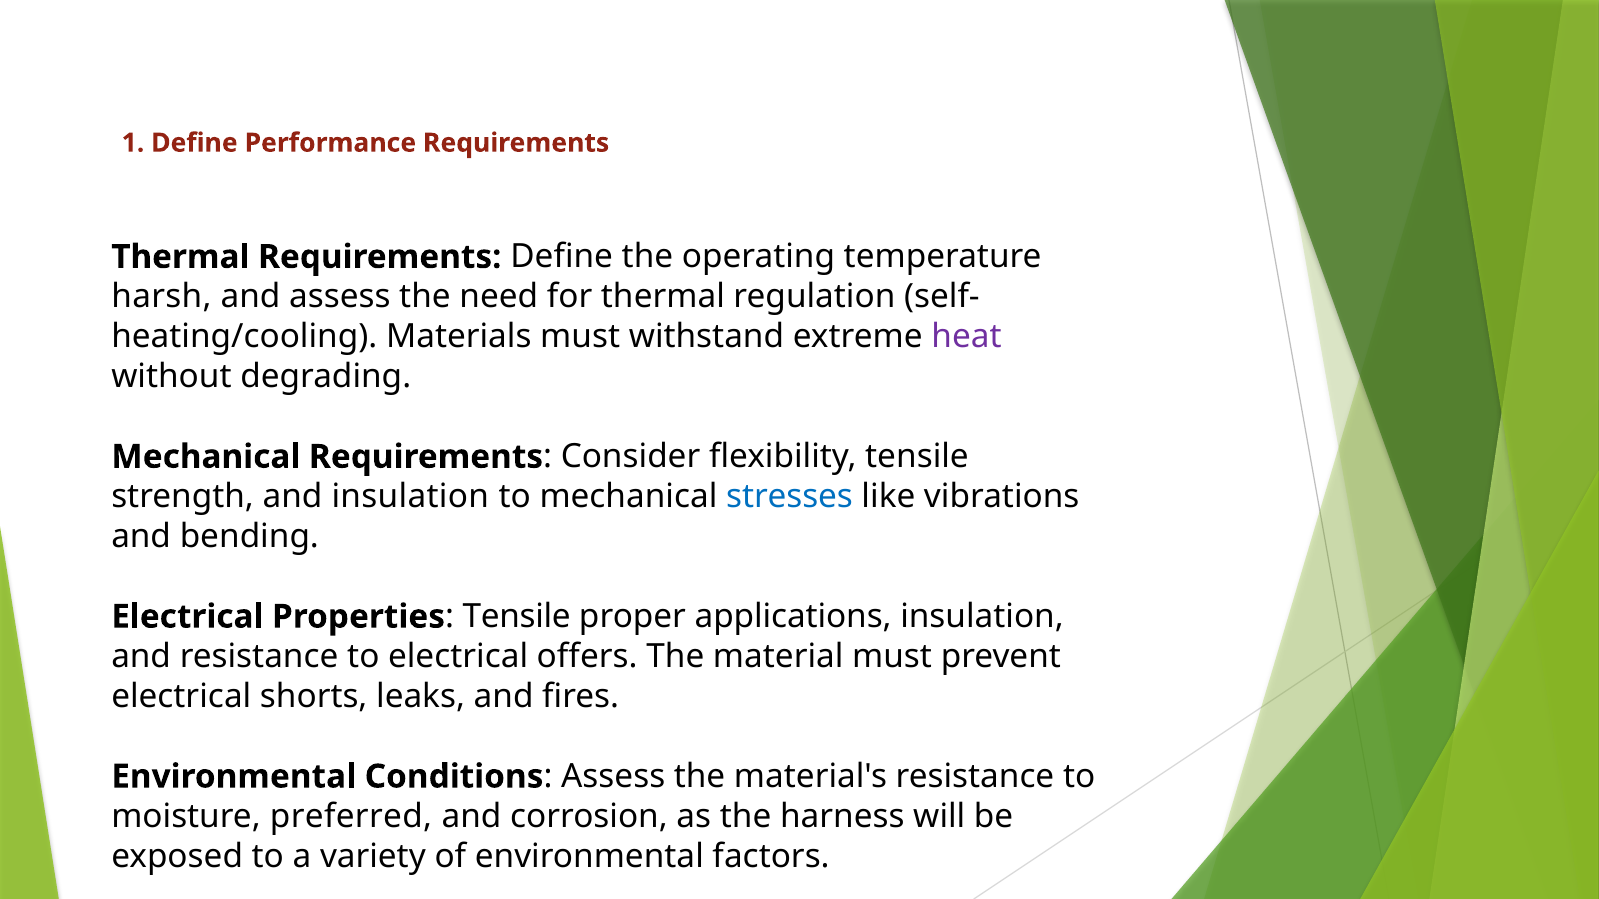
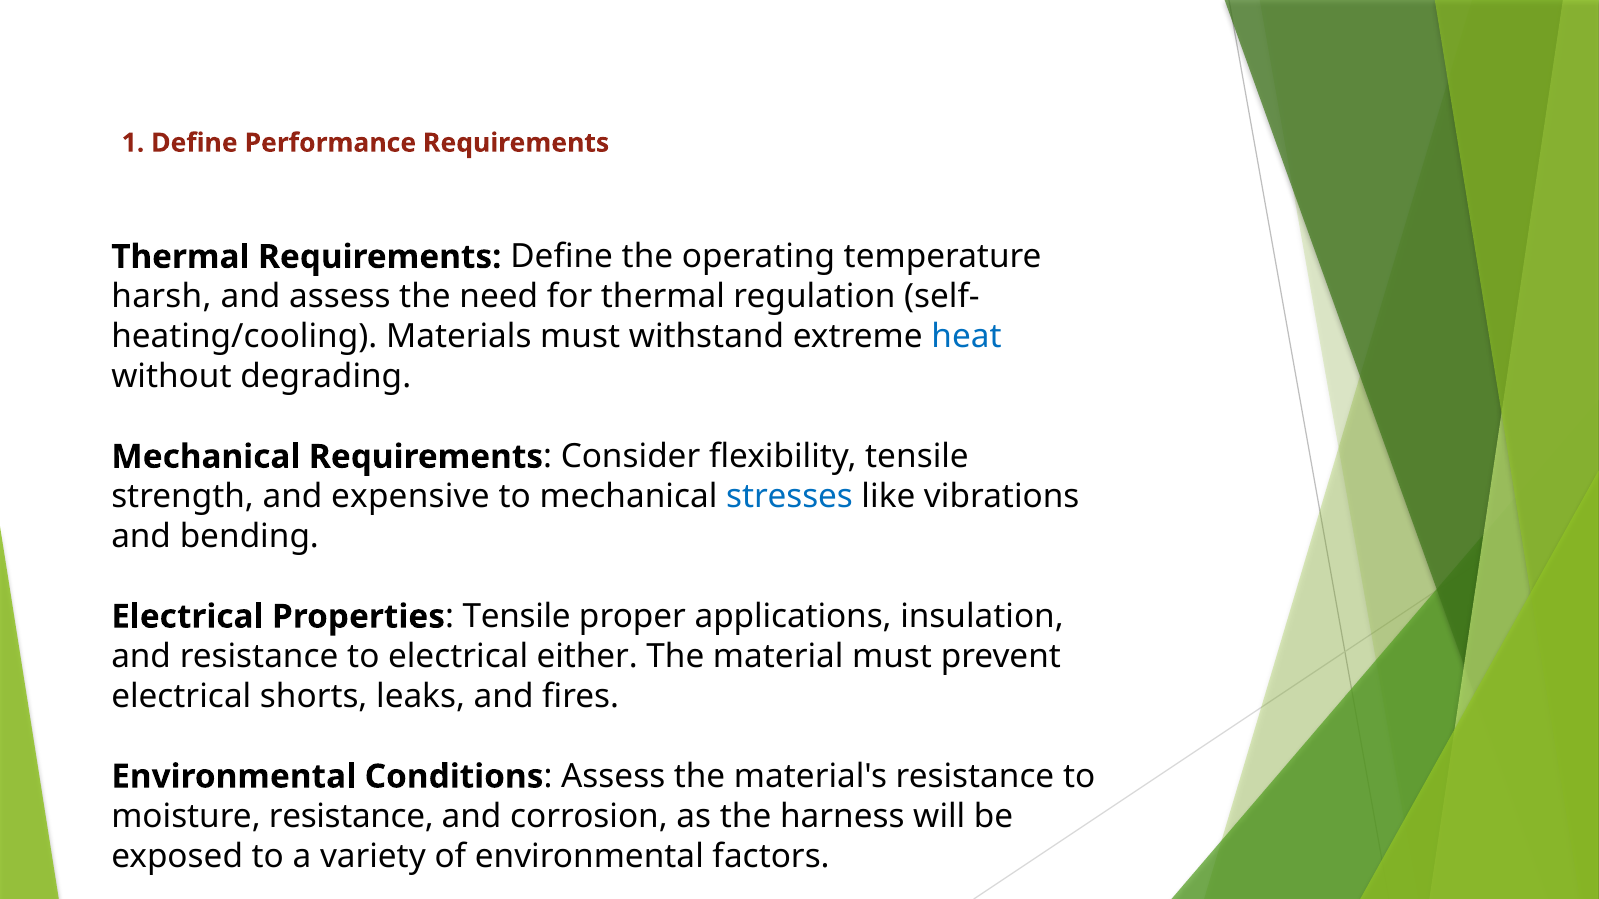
heat colour: purple -> blue (966, 337)
and insulation: insulation -> expensive (410, 497)
offers: offers -> either (587, 657)
moisture preferred: preferred -> resistance (351, 817)
